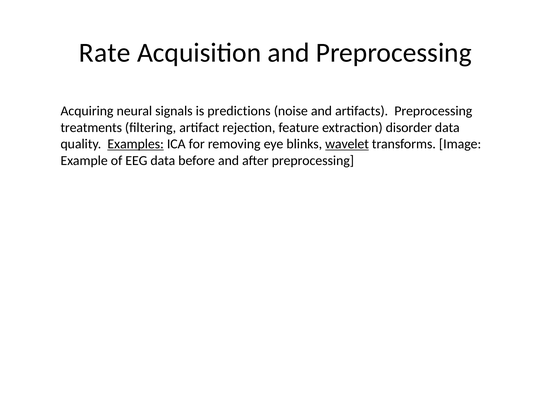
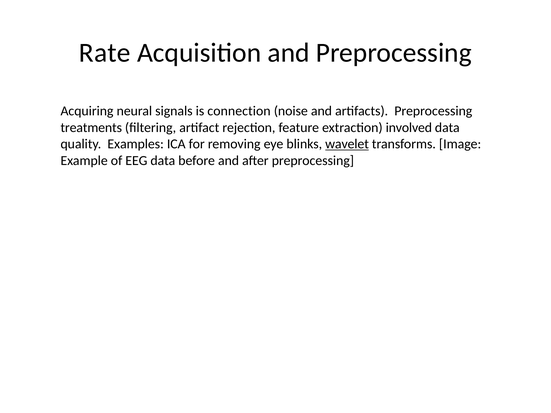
predictions: predictions -> connection (239, 111)
disorder: disorder -> involved (409, 128)
Examples underline: present -> none (136, 144)
